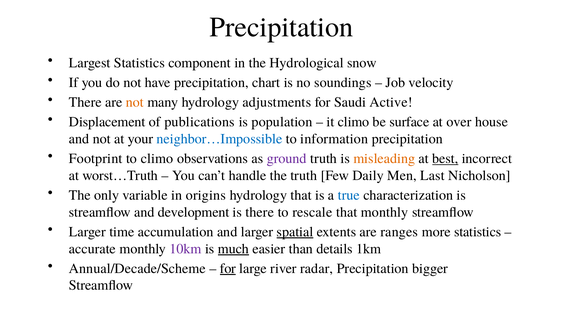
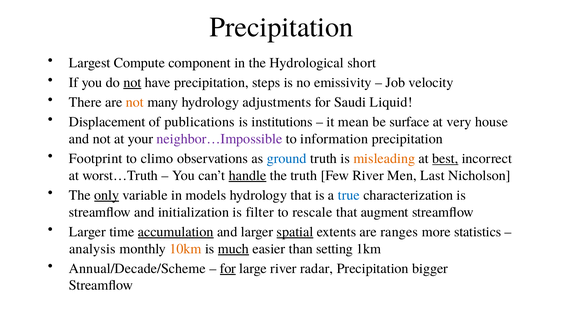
Largest Statistics: Statistics -> Compute (139, 63)
snow: snow -> short (362, 63)
not underline: none -> present (132, 82)
chart: chart -> steps (266, 82)
soundings: soundings -> emissivity (343, 82)
Active: Active -> Liquid (391, 102)
population: population -> institutions (282, 122)
it climo: climo -> mean (353, 122)
over: over -> very (459, 122)
neighbor…Impossible colour: blue -> purple (219, 139)
ground colour: purple -> blue (287, 158)
handle underline: none -> present (248, 175)
Few Daily: Daily -> River (368, 175)
only underline: none -> present (107, 195)
origins: origins -> models (206, 195)
development: development -> initialization (194, 212)
is there: there -> filter (260, 212)
that monthly: monthly -> augment (385, 212)
accumulation underline: none -> present (176, 232)
accurate: accurate -> analysis (92, 248)
10km colour: purple -> orange (185, 248)
details: details -> setting (335, 248)
